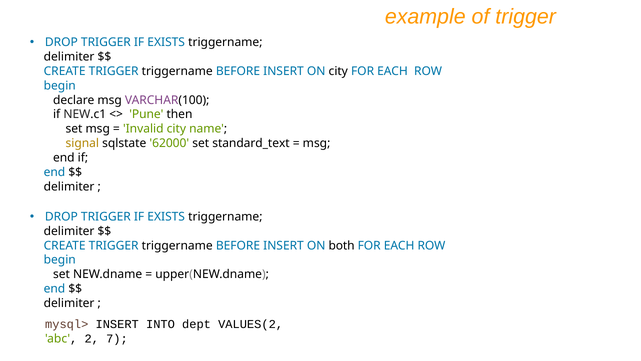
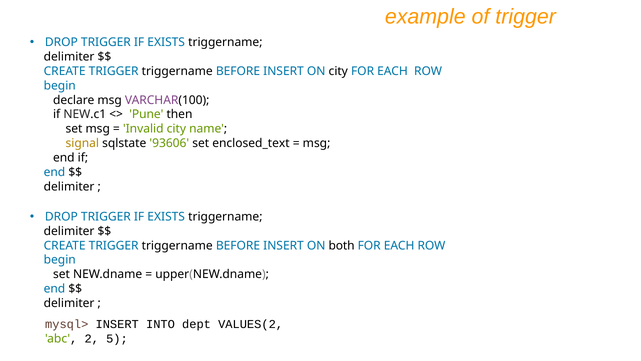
62000: 62000 -> 93606 (169, 143)
standard_text: standard_text -> enclosed_text (251, 143)
7: 7 -> 5 (117, 338)
